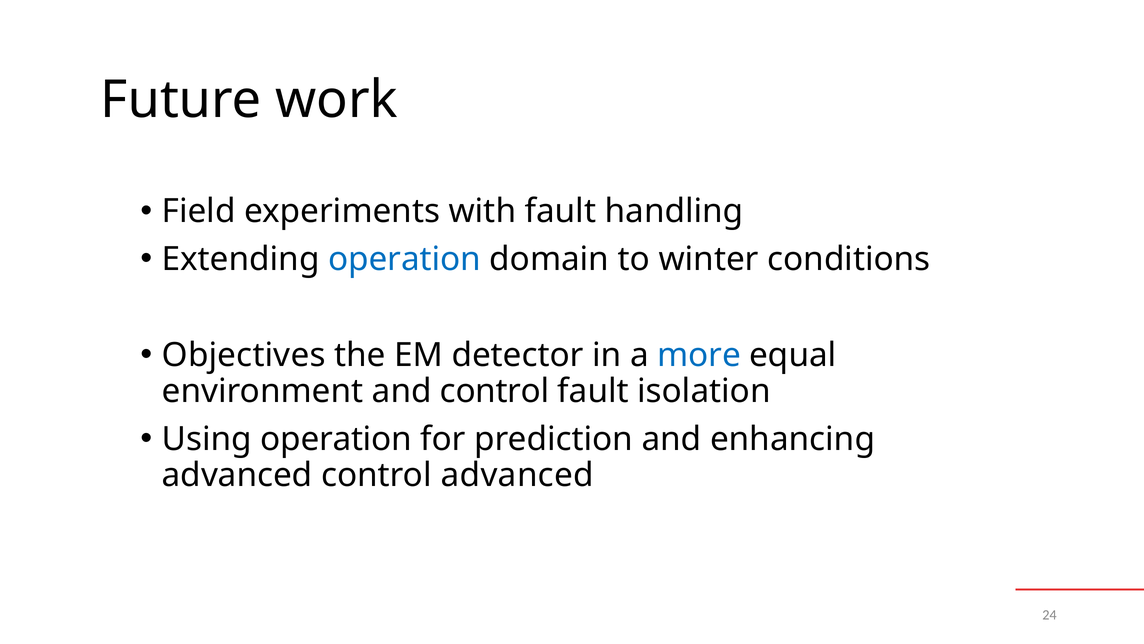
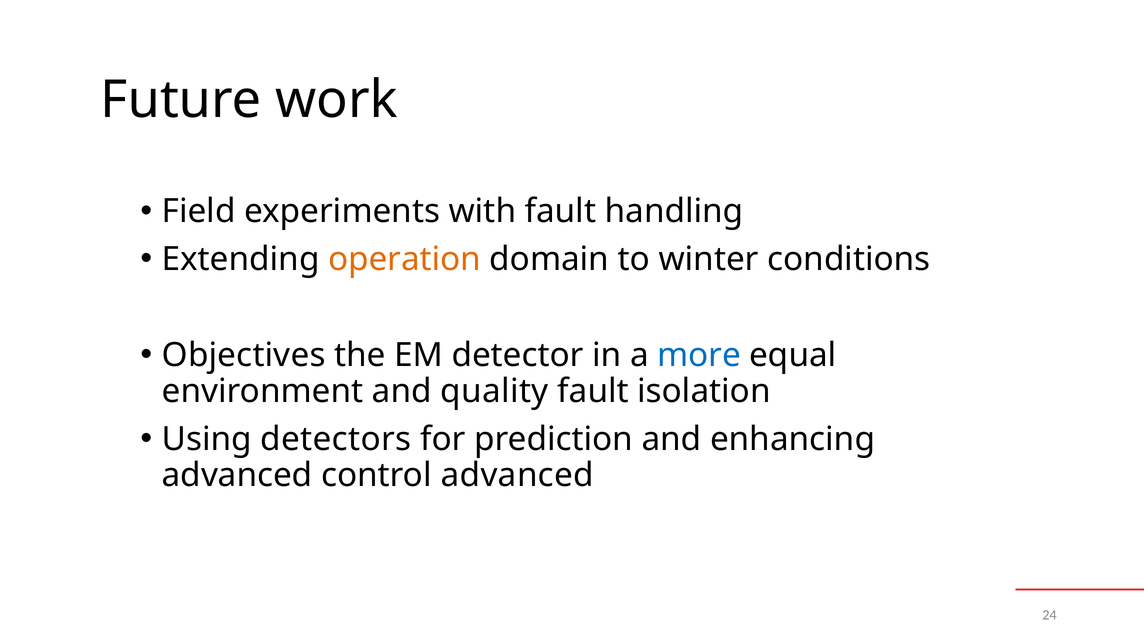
operation colour: blue -> orange (405, 259)
and control: control -> quality (494, 391)
Using operation: operation -> detectors (336, 439)
